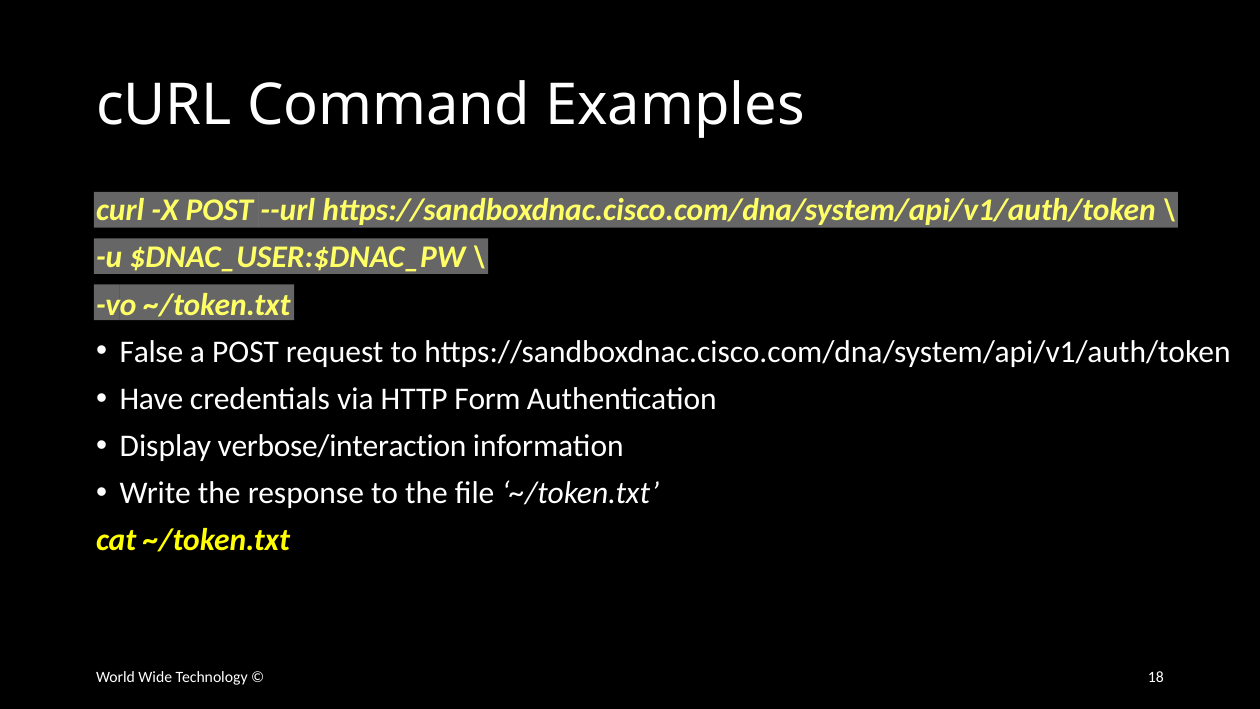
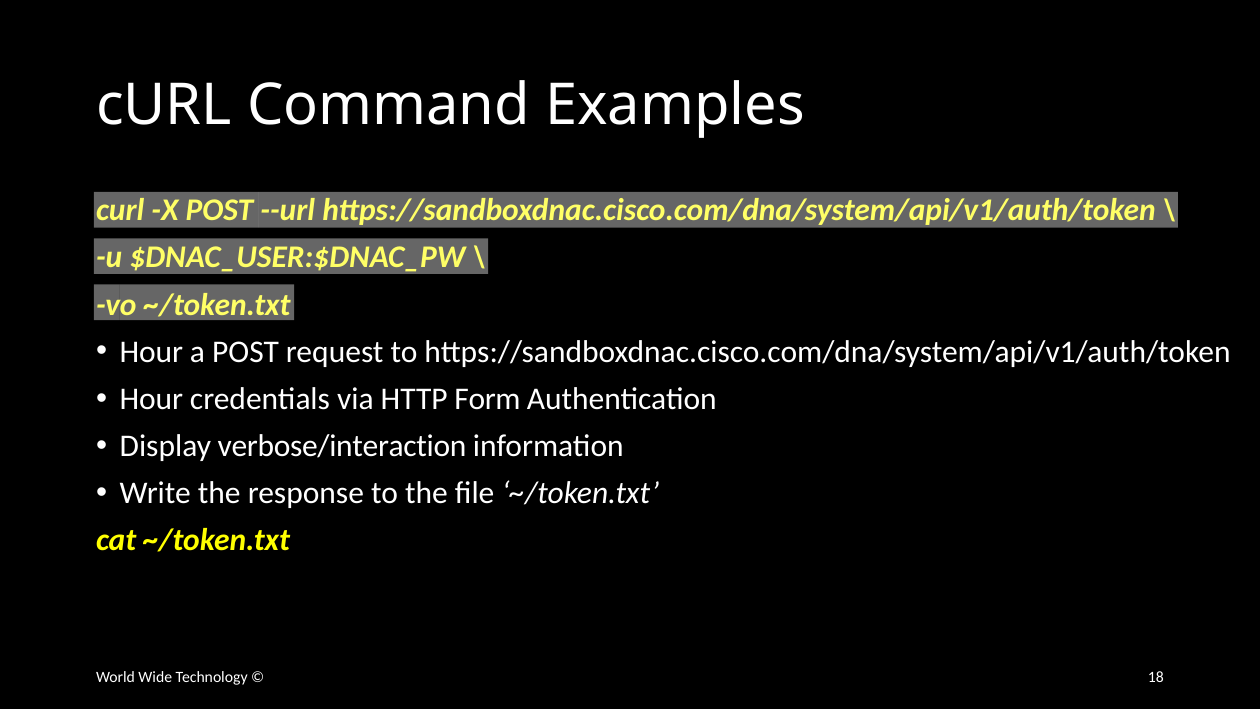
False: False -> Hour (151, 352)
Have: Have -> Hour (151, 399)
